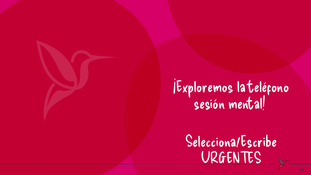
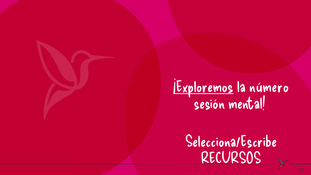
¡Exploremos underline: none -> present (203, 87)
teléfono: teléfono -> número (269, 87)
URGENTES: URGENTES -> RECURSOS (231, 158)
